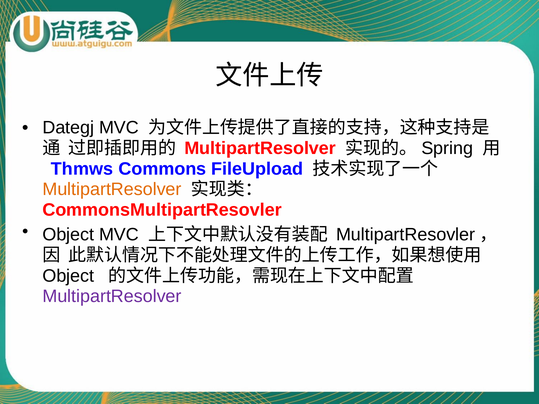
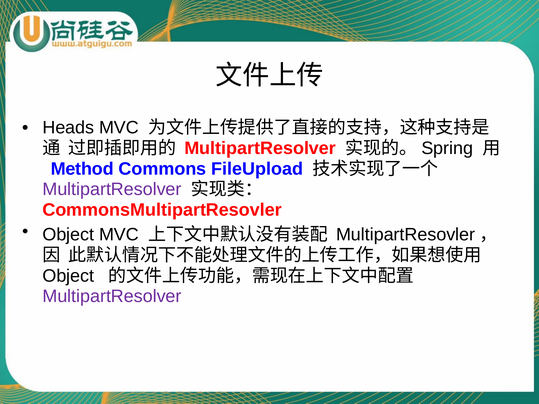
Dategj: Dategj -> Heads (68, 128)
Thmws: Thmws -> Method (82, 169)
MultipartResolver colour: orange -> purple (112, 190)
